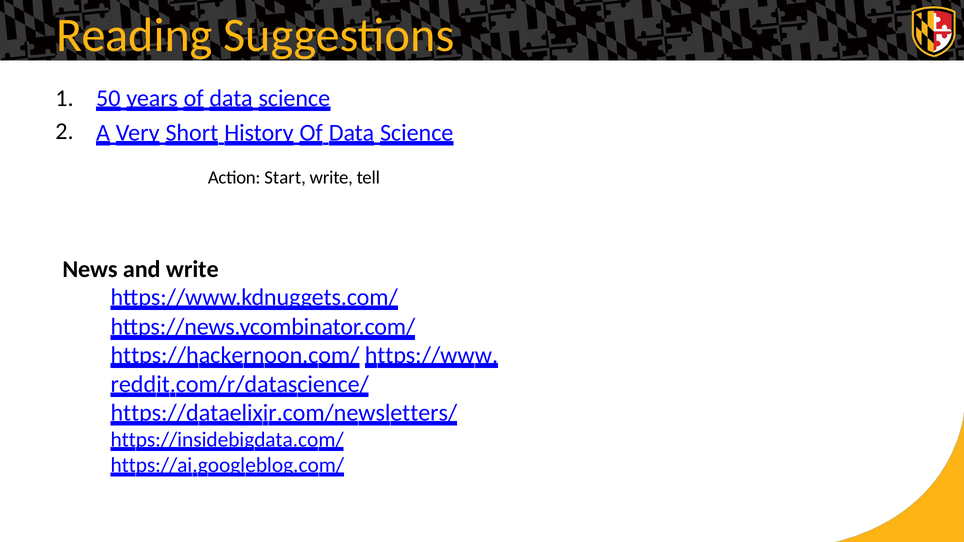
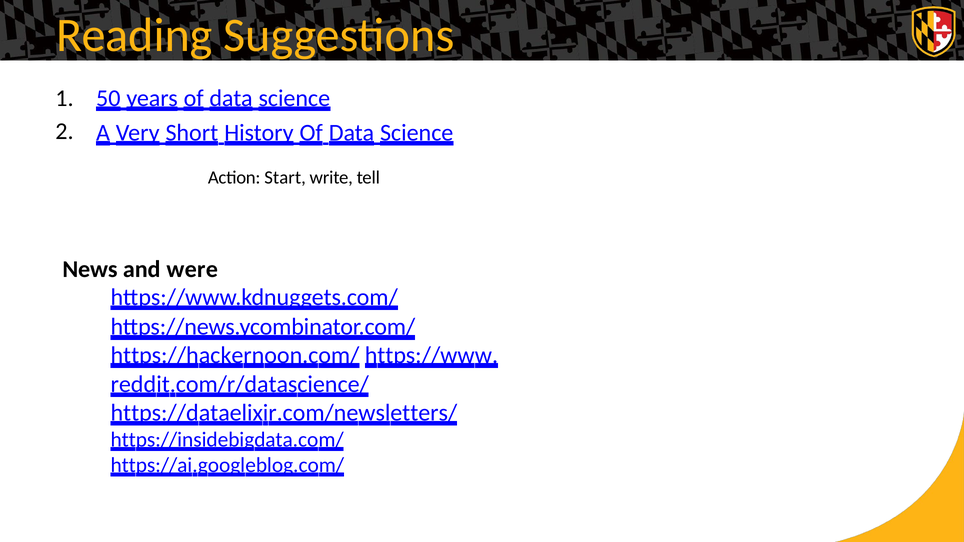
and write: write -> were (192, 270)
